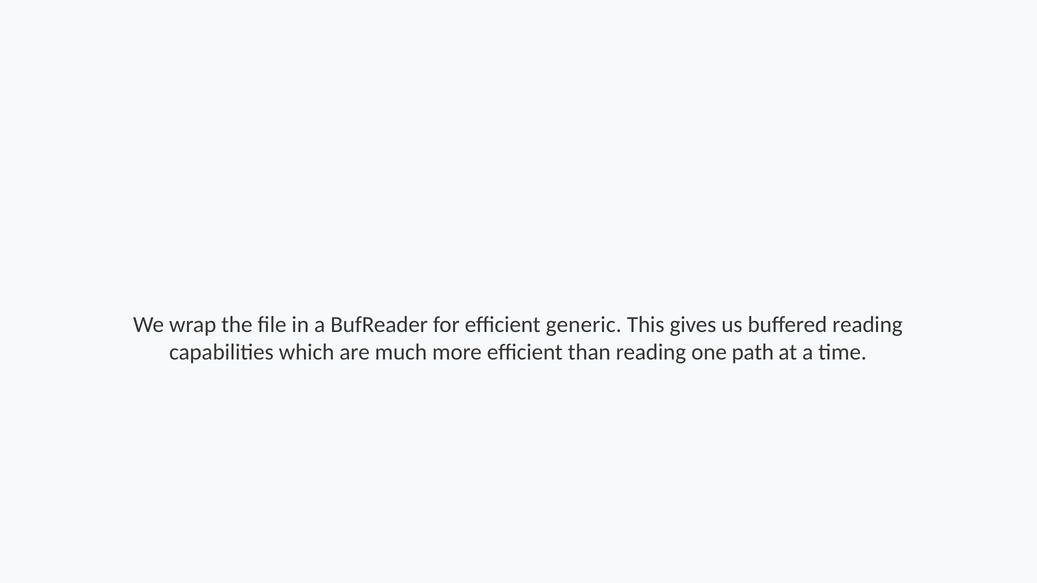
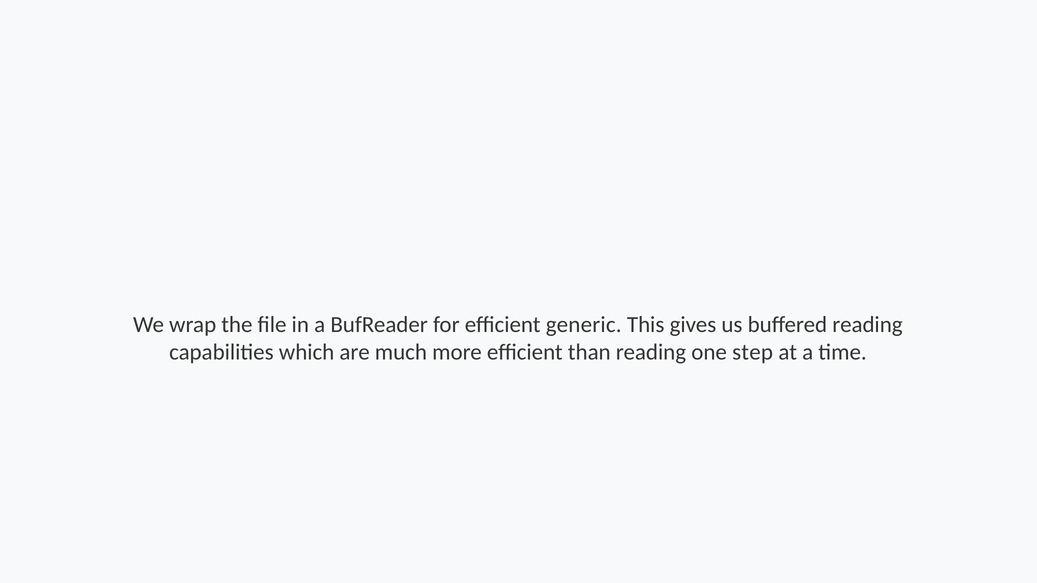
one path: path -> step (753, 352)
